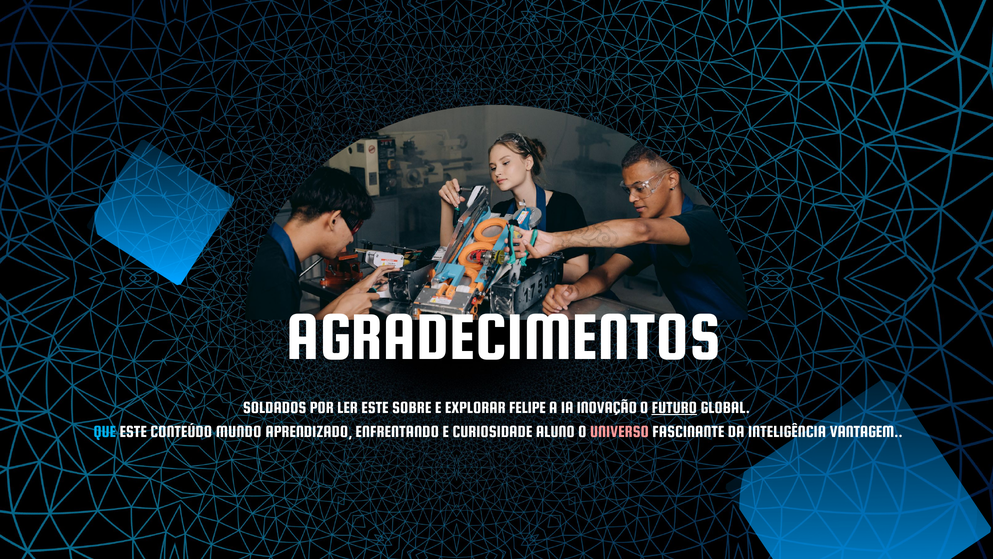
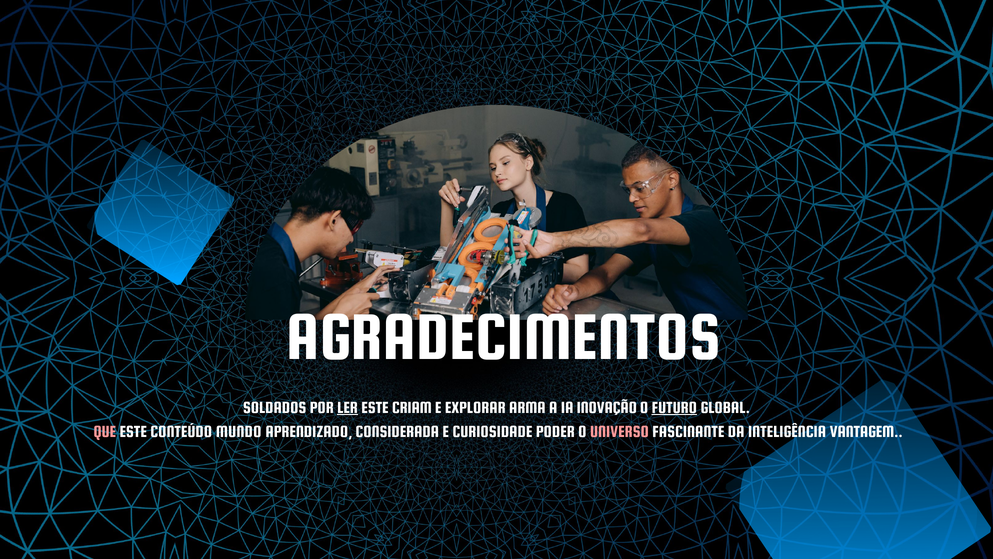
LER underline: none -> present (348, 407)
SOBRE: SOBRE -> CRIAM (412, 407)
FELIPE: FELIPE -> ARMA (527, 407)
QUE colour: light blue -> pink (105, 431)
ENFRENTANDO: ENFRENTANDO -> CONSIDERADA (397, 431)
ALUNO: ALUNO -> PODER (555, 431)
